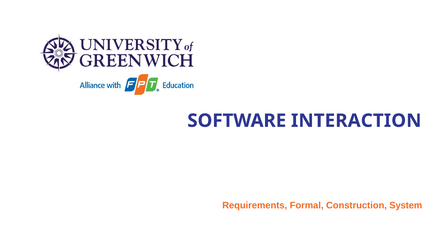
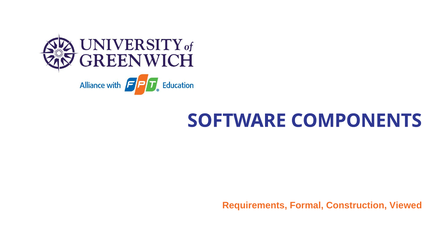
INTERACTION: INTERACTION -> COMPONENTS (356, 121)
System: System -> Viewed (406, 205)
